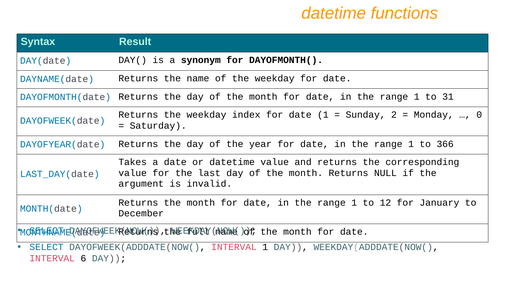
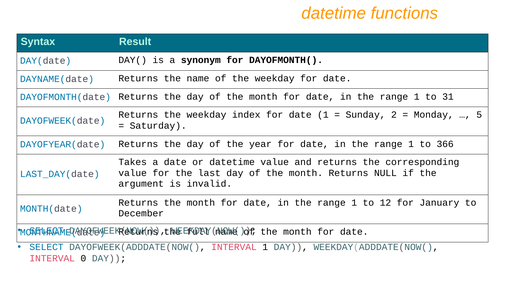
0: 0 -> 5 (479, 115)
6: 6 -> 0 (83, 259)
